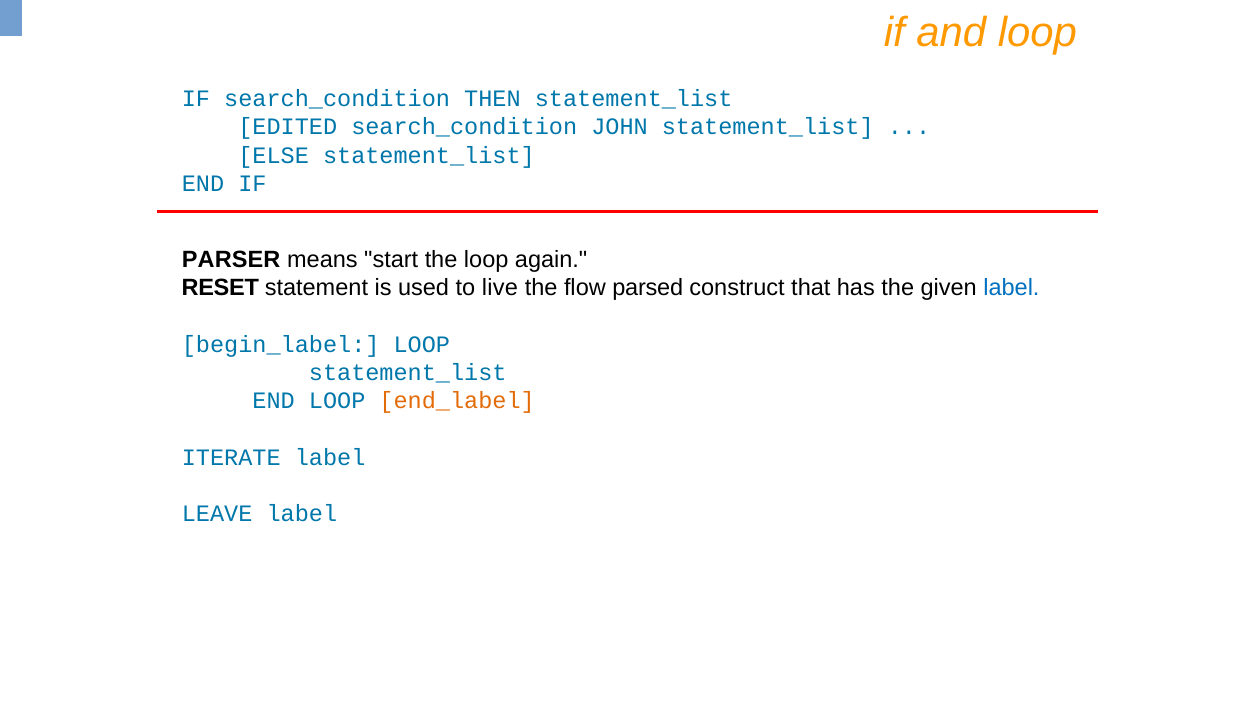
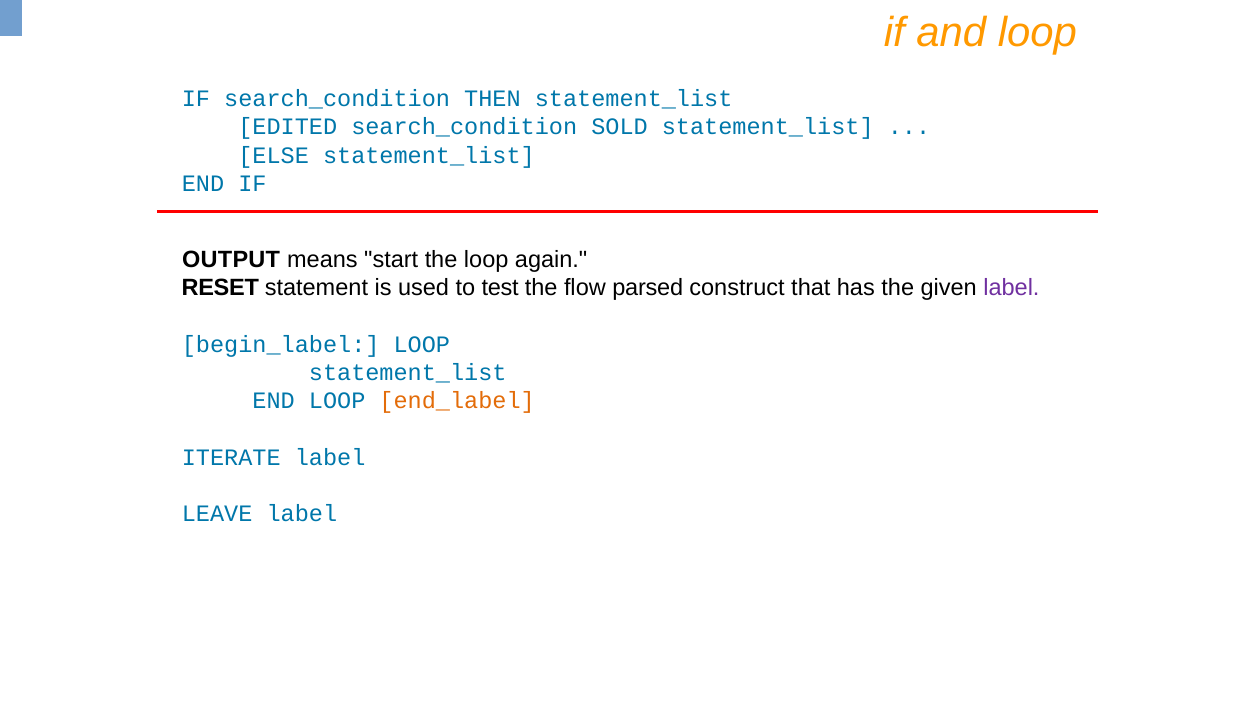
JOHN: JOHN -> SOLD (620, 127)
PARSER: PARSER -> OUTPUT (231, 260)
live: live -> test (500, 288)
label colour: blue -> purple (1011, 288)
